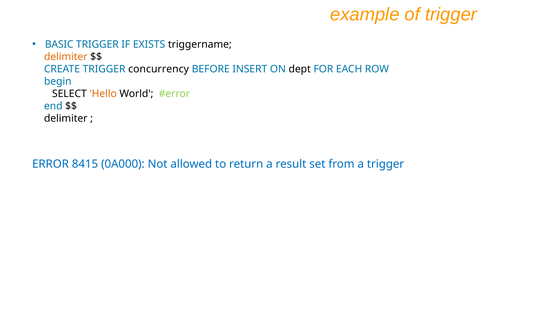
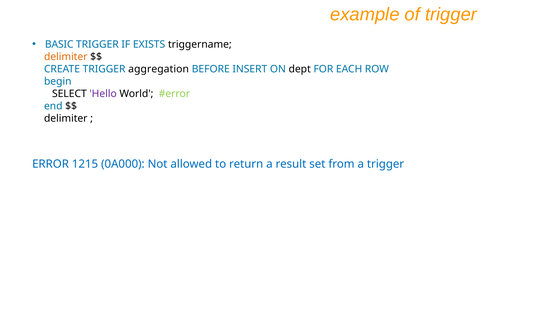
concurrency: concurrency -> aggregation (159, 69)
Hello colour: orange -> purple (103, 94)
8415: 8415 -> 1215 (85, 164)
